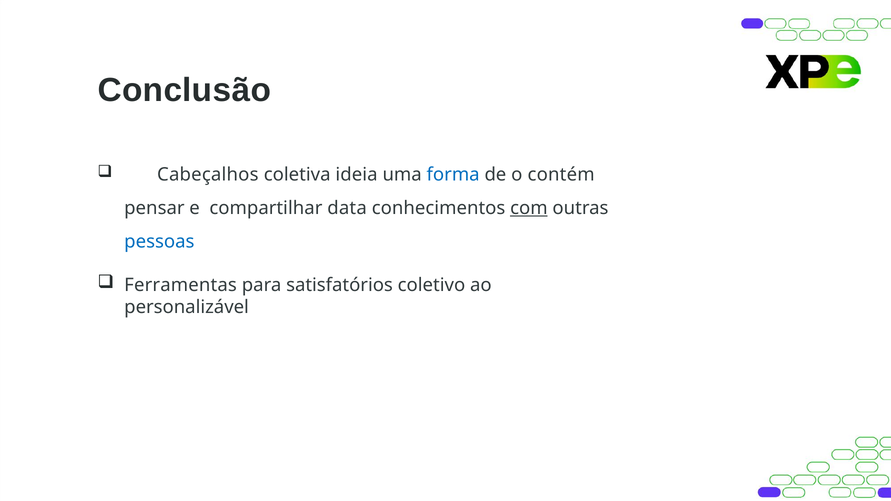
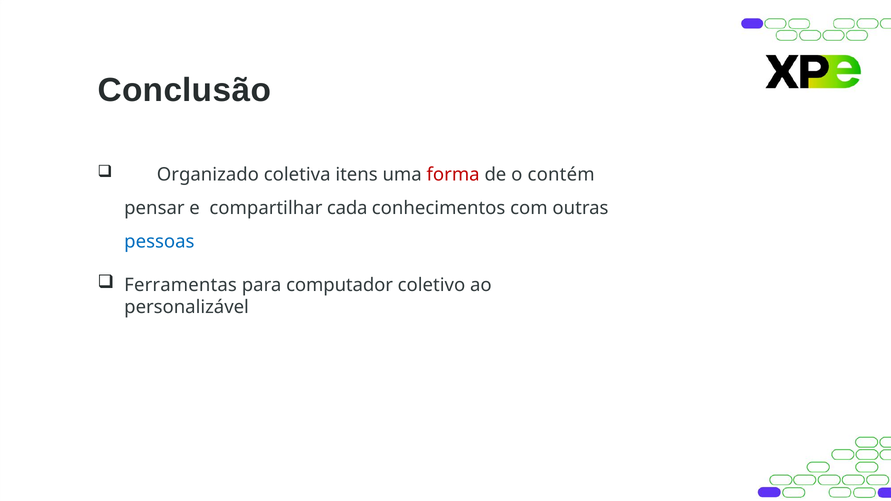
Cabeçalhos: Cabeçalhos -> Organizado (208, 175)
ideia: ideia -> itens (357, 175)
forma colour: blue -> red (453, 175)
data: data -> cada (347, 208)
com underline: present -> none (529, 208)
satisfatórios: satisfatórios -> computador (340, 285)
